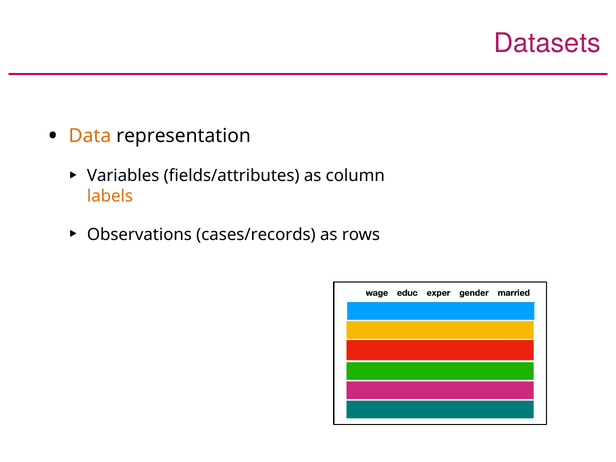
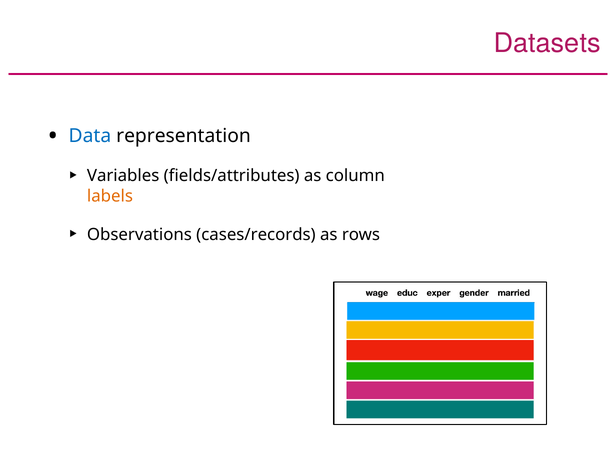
Data colour: orange -> blue (90, 136)
